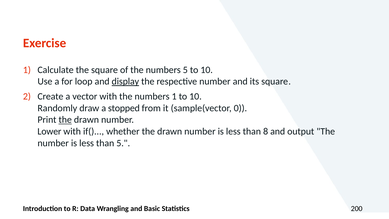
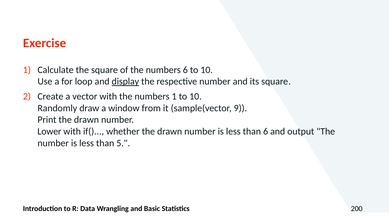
numbers 5: 5 -> 6 (185, 70)
stopped: stopped -> window (124, 108)
0: 0 -> 9 (240, 108)
the underline: present -> none (65, 120)
than 8: 8 -> 6 (266, 131)
